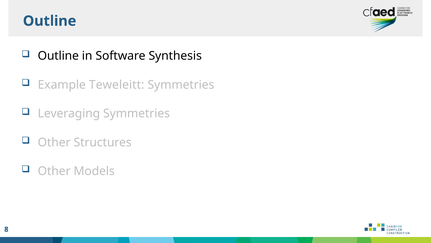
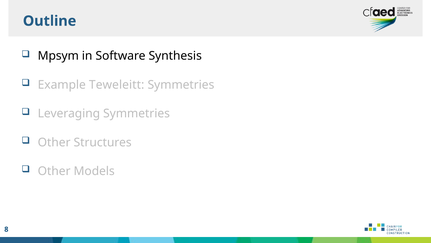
Outline: Outline -> Mpsym (58, 56)
